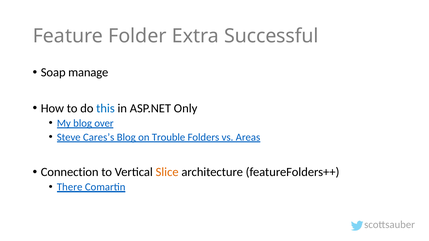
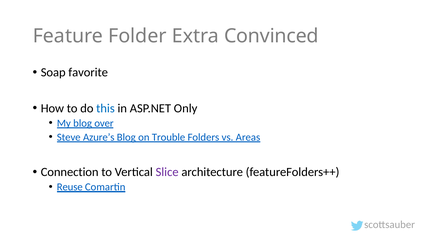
Successful: Successful -> Convinced (271, 36)
manage: manage -> favorite (88, 73)
Cares’s: Cares’s -> Azure’s (99, 137)
Slice colour: orange -> purple (167, 172)
There: There -> Reuse (70, 187)
